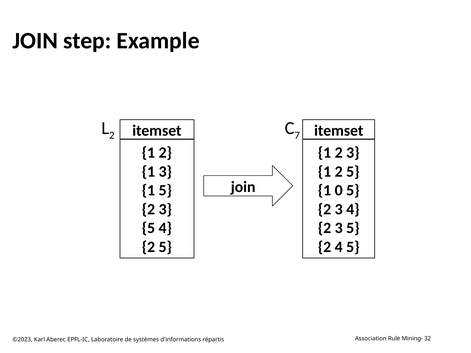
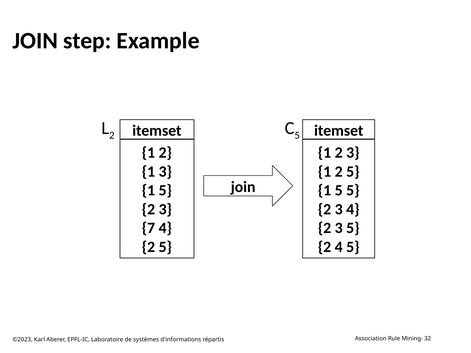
7: 7 -> 5 (297, 135)
0: 0 -> 5 (339, 191)
5: 5 -> 7 (148, 228)
